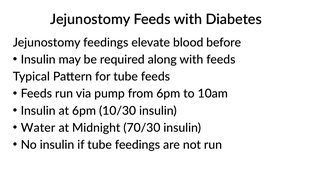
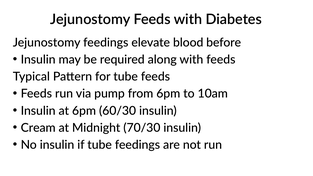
10/30: 10/30 -> 60/30 (118, 111)
Water: Water -> Cream (38, 128)
